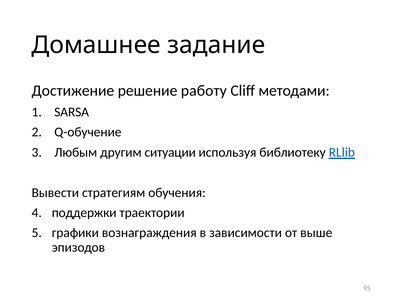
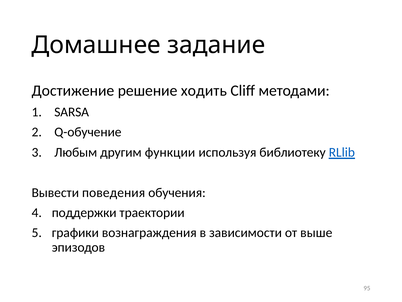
работу: работу -> ходить (204, 91)
ситуации: ситуации -> функции (170, 152)
стратегиям: стратегиям -> поведения (114, 192)
